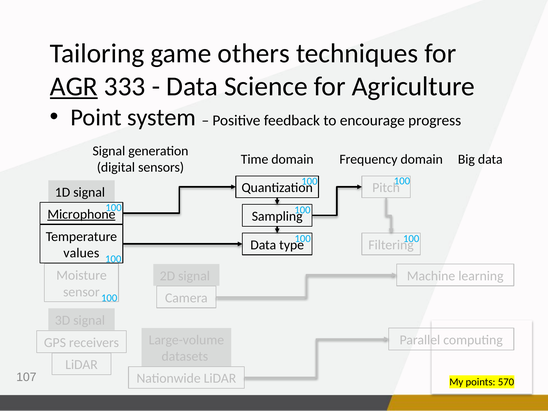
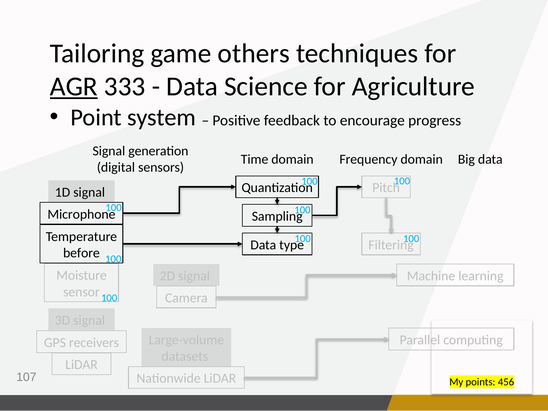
Microphone underline: present -> none (81, 214)
values: values -> before (81, 253)
570: 570 -> 456 (506, 382)
